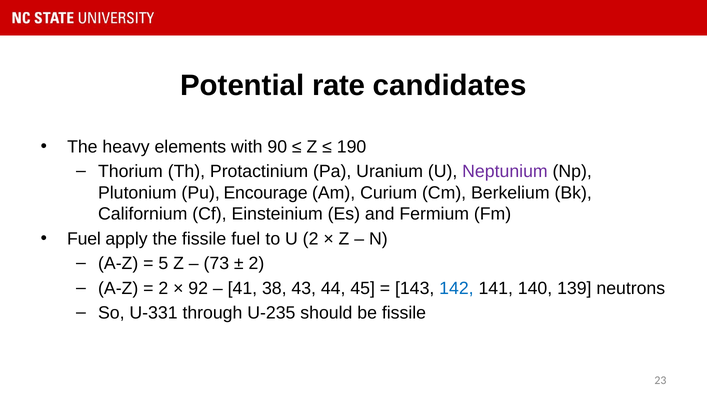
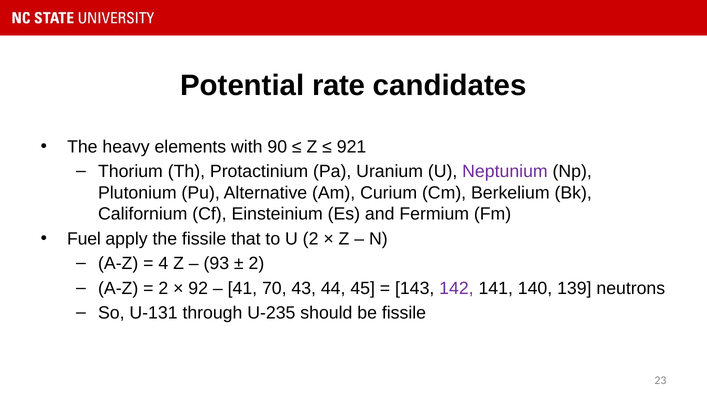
190: 190 -> 921 (352, 147)
Encourage: Encourage -> Alternative (265, 193)
fissile fuel: fuel -> that (246, 239)
5: 5 -> 4 (163, 263)
73: 73 -> 93 (216, 263)
38: 38 -> 70 (274, 288)
142 colour: blue -> purple (456, 288)
U-331: U-331 -> U-131 (154, 313)
